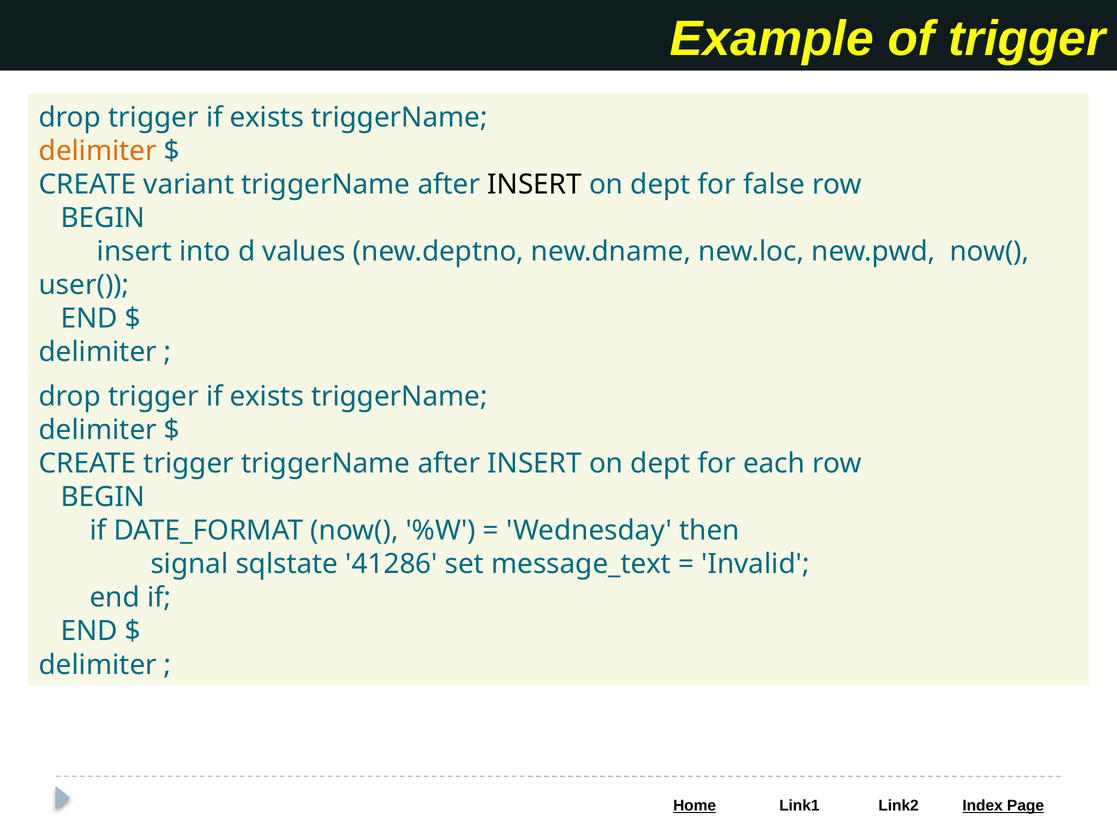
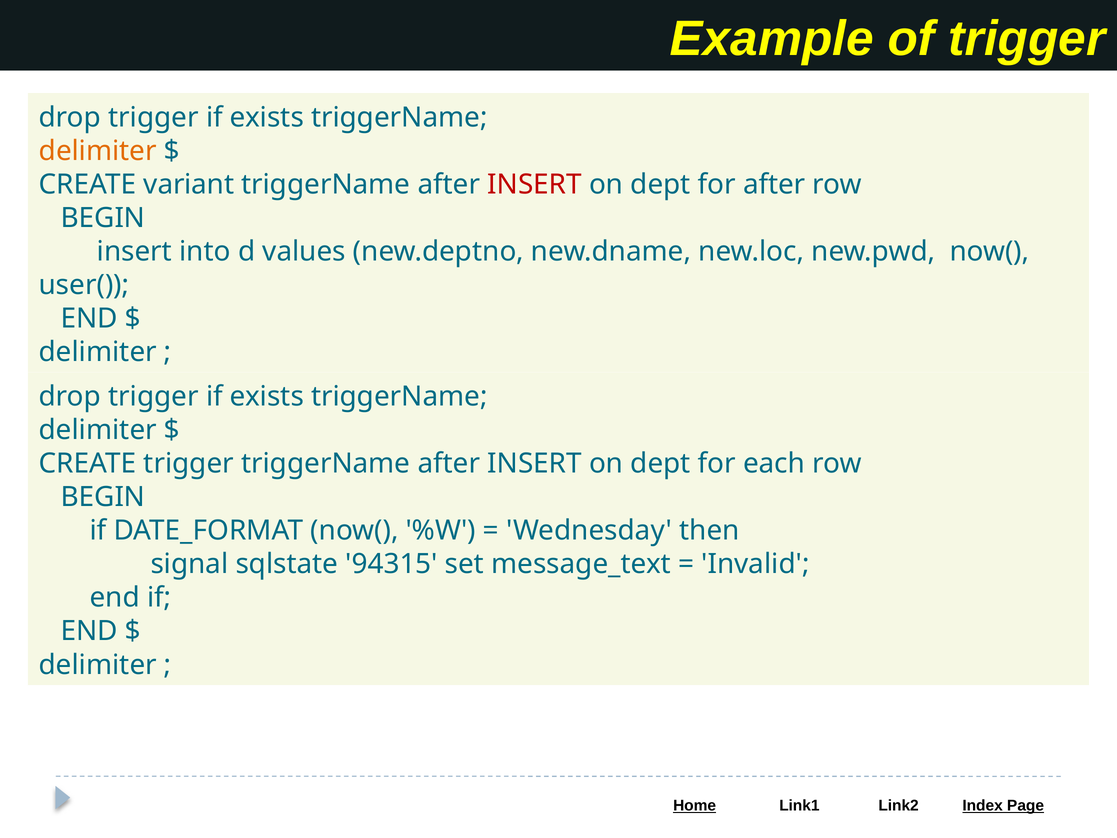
INSERT colour: black -> red (535, 184)
for false: false -> after (774, 184)
41286: 41286 -> 94315 (392, 564)
